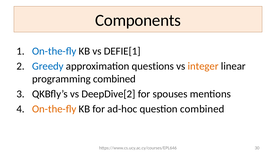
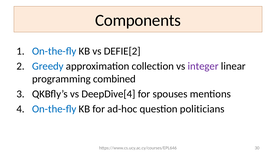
DEFIE[1: DEFIE[1 -> DEFIE[2 (122, 51)
questions: questions -> collection (153, 66)
integer colour: orange -> purple (203, 66)
DeepDive[2: DeepDive[2 -> DeepDive[4 (108, 94)
On-the-ﬂy colour: orange -> blue (54, 109)
question combined: combined -> politicians (202, 109)
